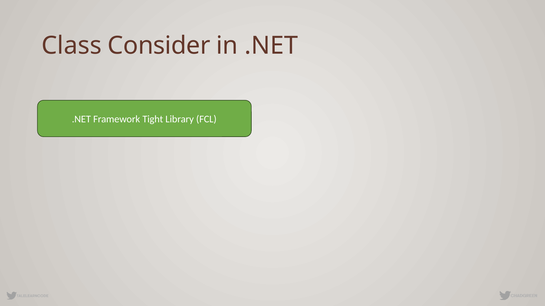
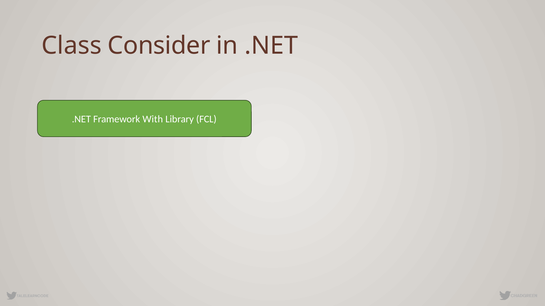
Tight: Tight -> With (153, 119)
